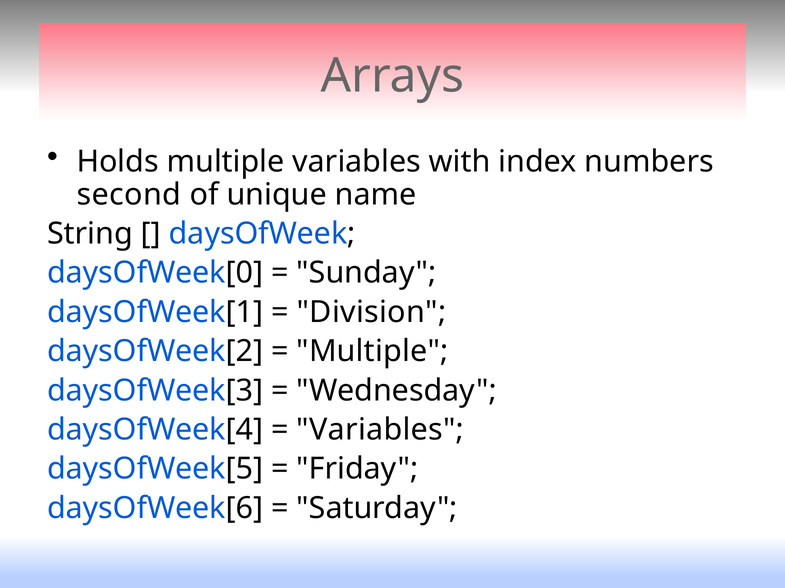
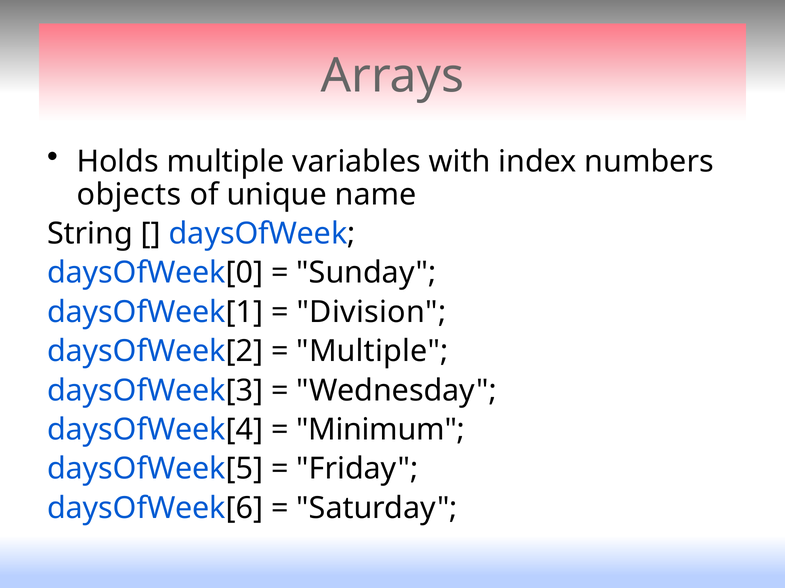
second: second -> objects (129, 195)
Variables: Variables -> Minimum (381, 430)
